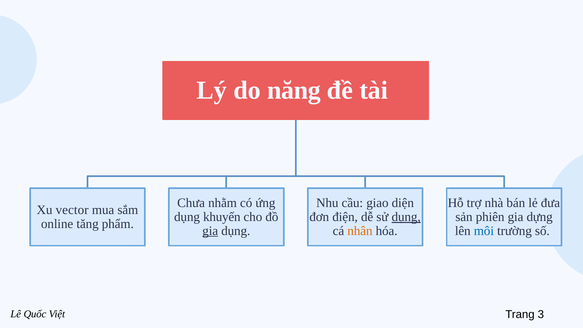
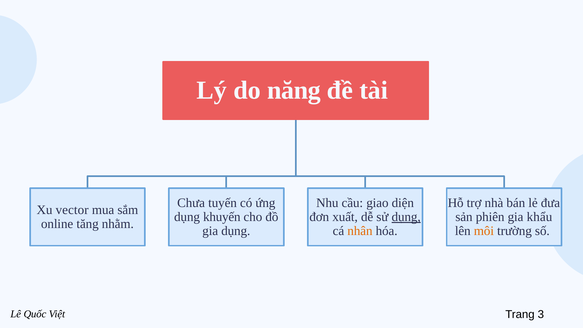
nhằm: nhằm -> tuyến (223, 203)
điện: điện -> xuất (345, 217)
dựng: dựng -> khẩu (539, 217)
phẩm: phẩm -> nhằm (118, 224)
gia underline: present -> none (210, 231)
môi colour: blue -> orange (484, 231)
